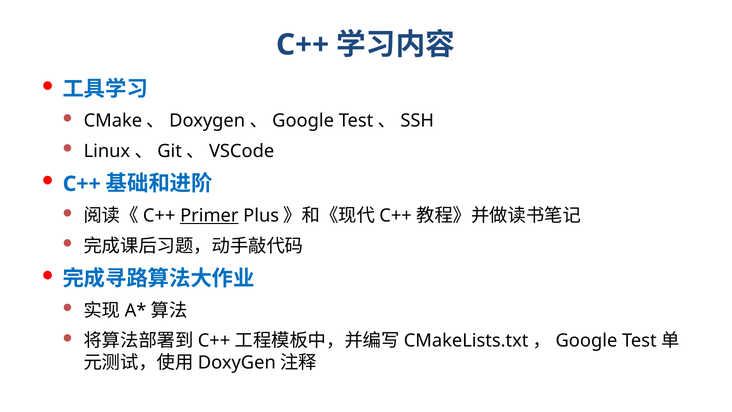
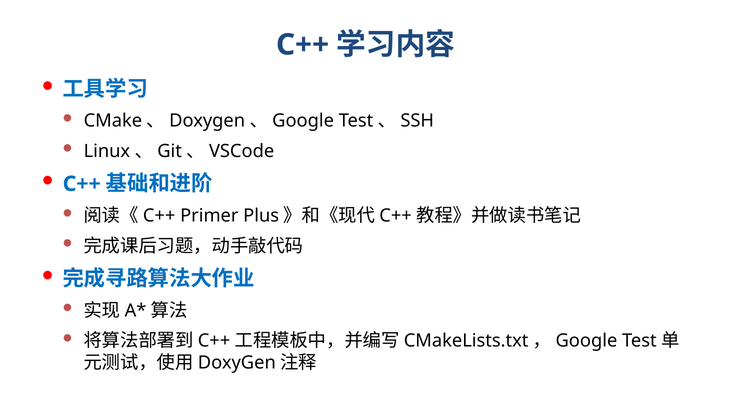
Primer underline: present -> none (209, 216)
